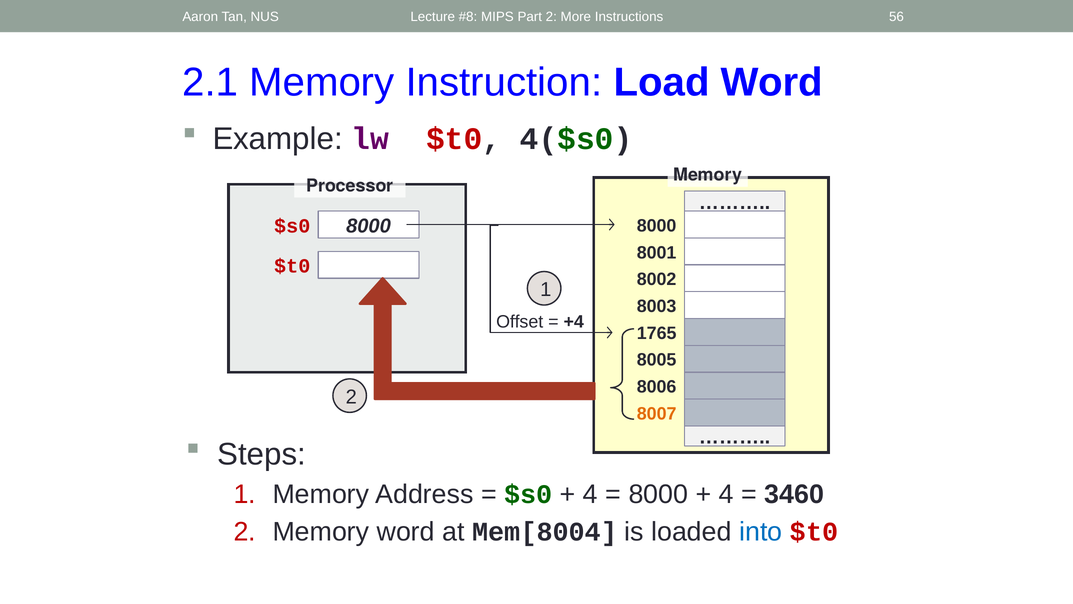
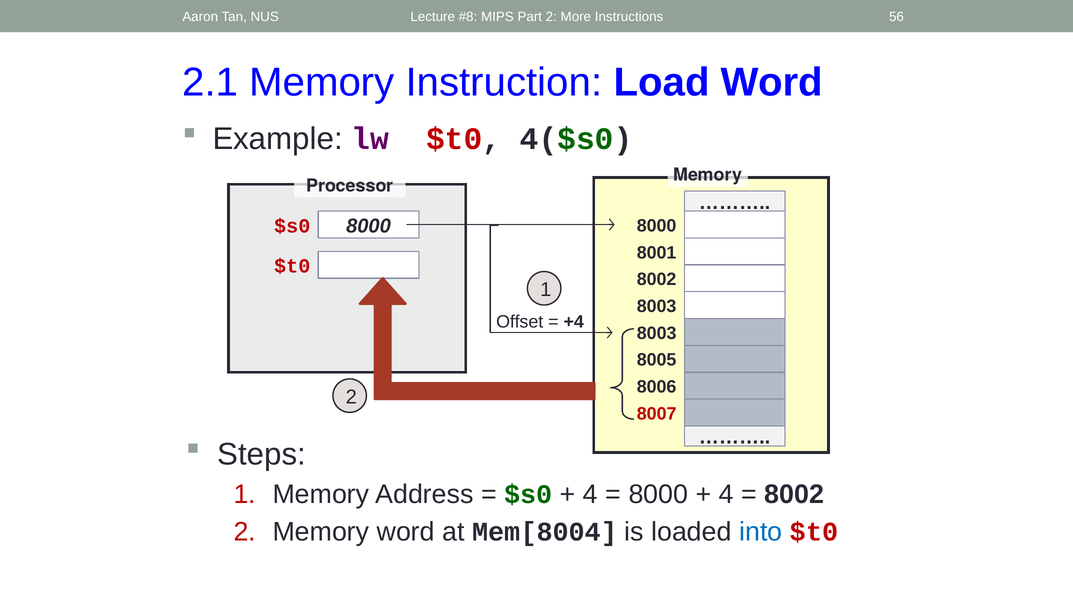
1765: 1765 -> 8003 (657, 333)
8007 colour: orange -> red (657, 413)
3460: 3460 -> 8002 (794, 494)
